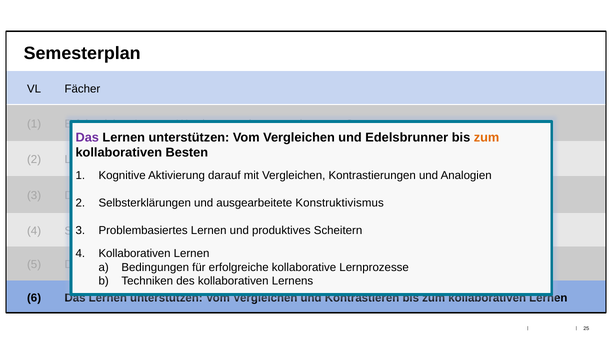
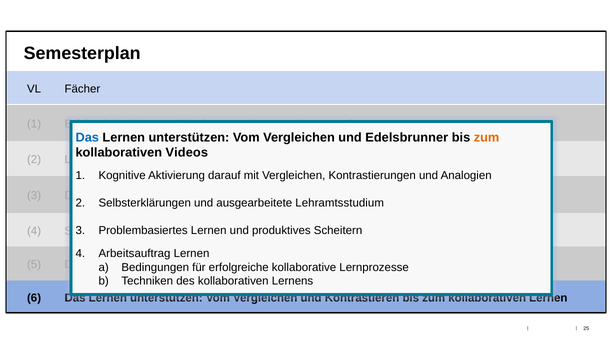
Das colour: purple -> blue (87, 138)
Besten: Besten -> Videos (187, 153)
Konstruktivismus: Konstruktivismus -> Lehramtsstudium (340, 203)
4 Kollaborativen: Kollaborativen -> Arbeitsauftrag (134, 254)
